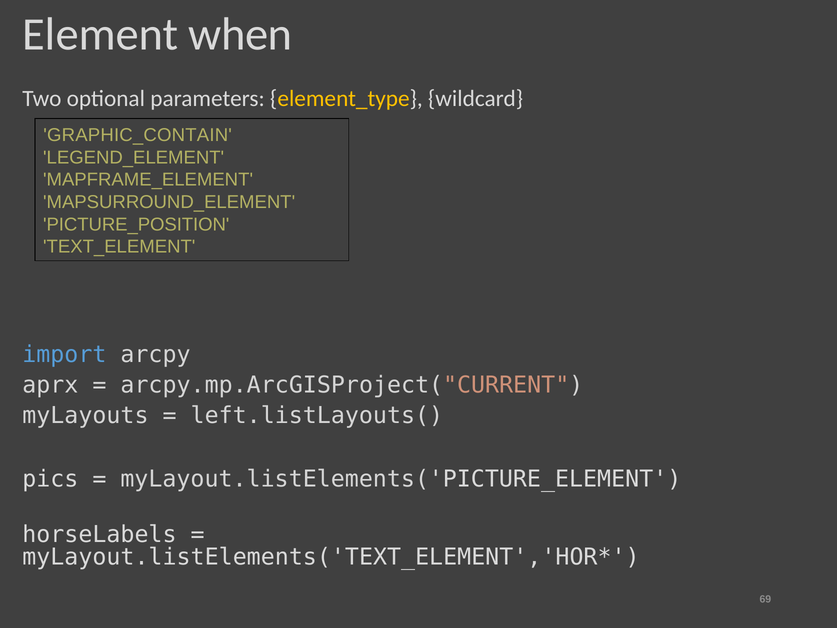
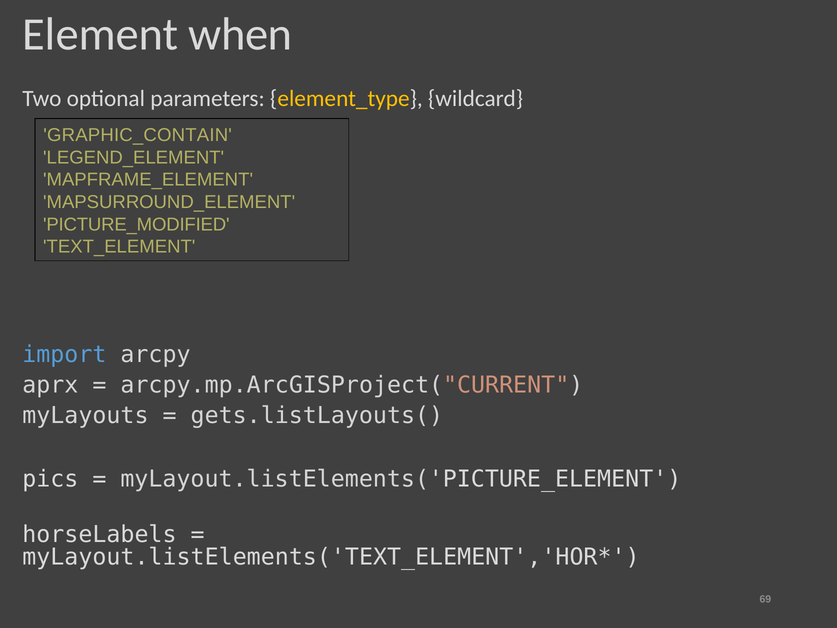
PICTURE_POSITION: PICTURE_POSITION -> PICTURE_MODIFIED (136, 224)
left.listLayouts(: left.listLayouts( -> gets.listLayouts( (317, 415)
